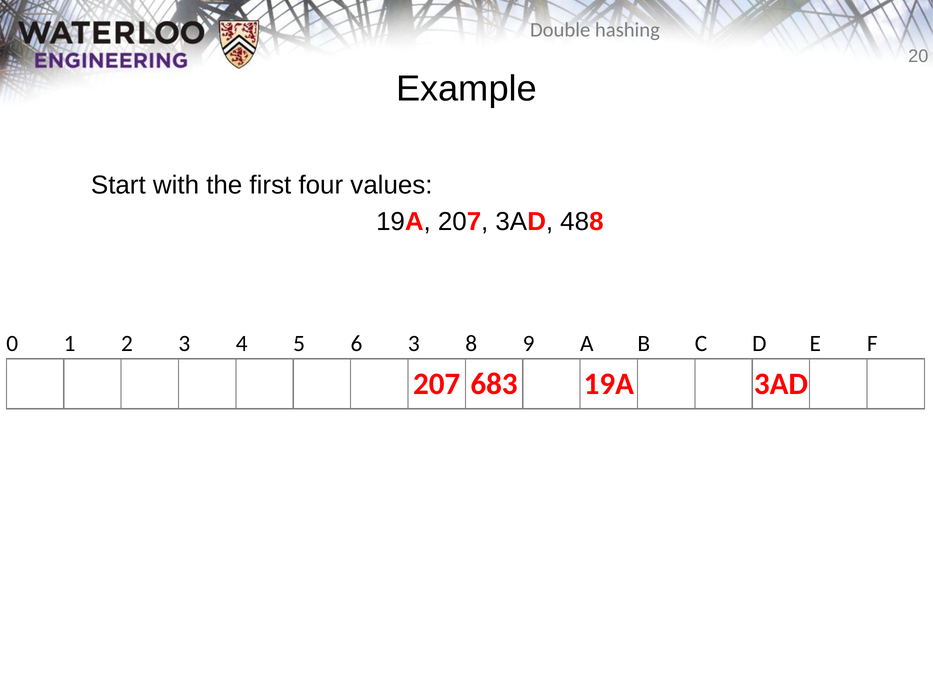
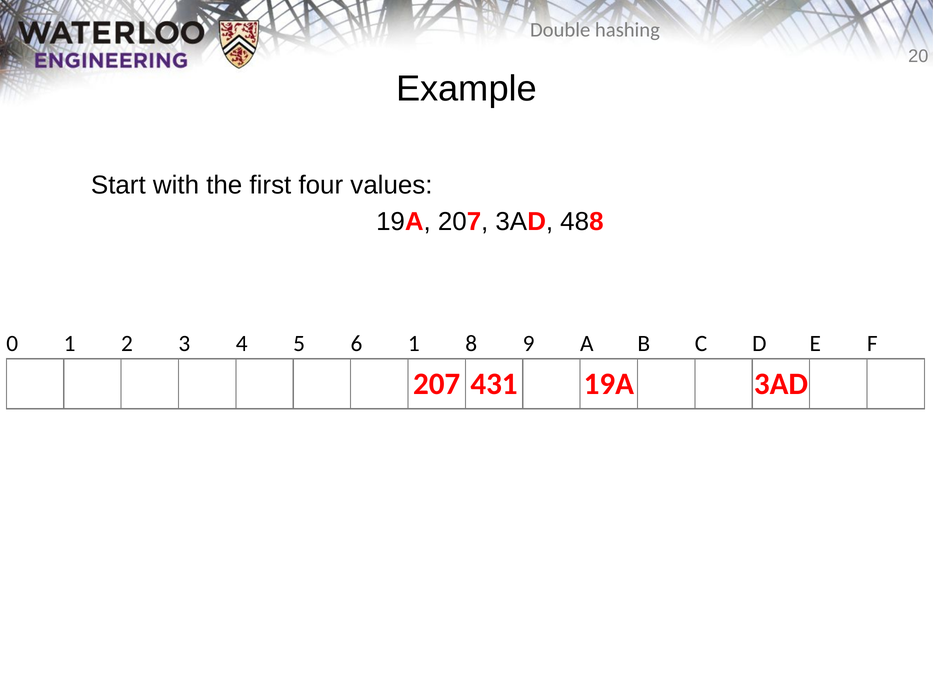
6 3: 3 -> 1 (414, 343)
683: 683 -> 431 (494, 384)
